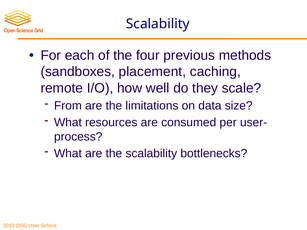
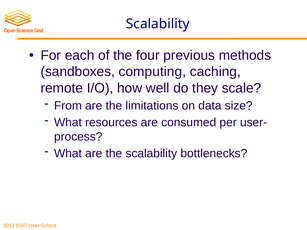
placement: placement -> computing (152, 72)
